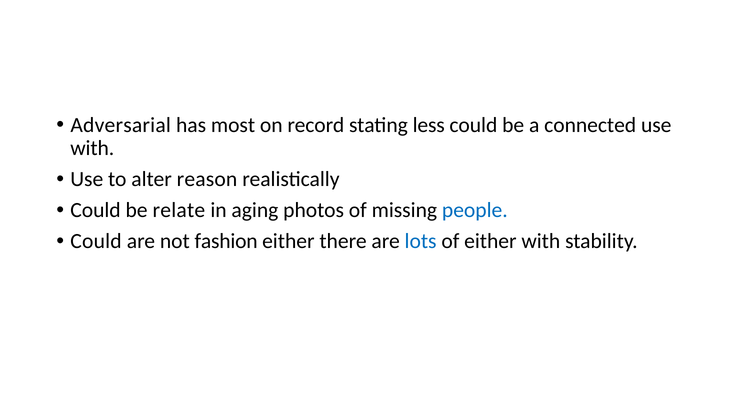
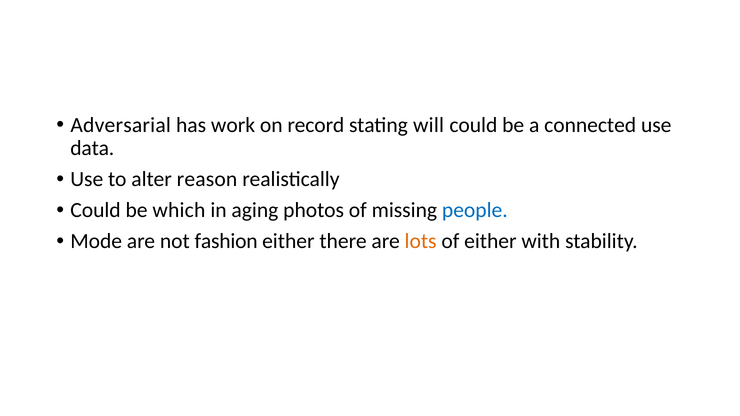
most: most -> work (233, 125)
less: less -> will (429, 125)
with: with -> data (92, 148)
relate: relate -> which (179, 210)
Could: Could -> Mode (96, 242)
lots colour: blue -> orange (421, 242)
